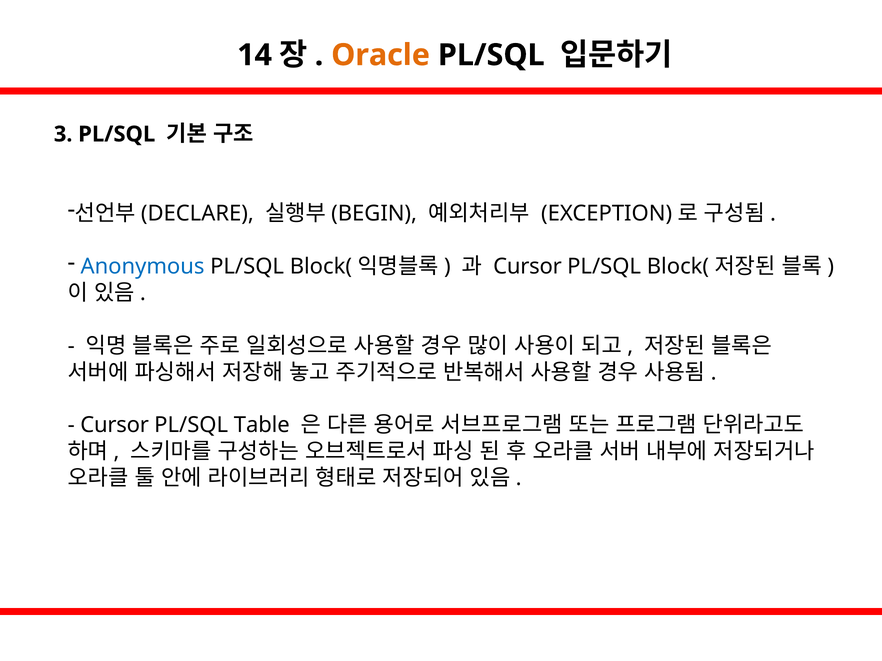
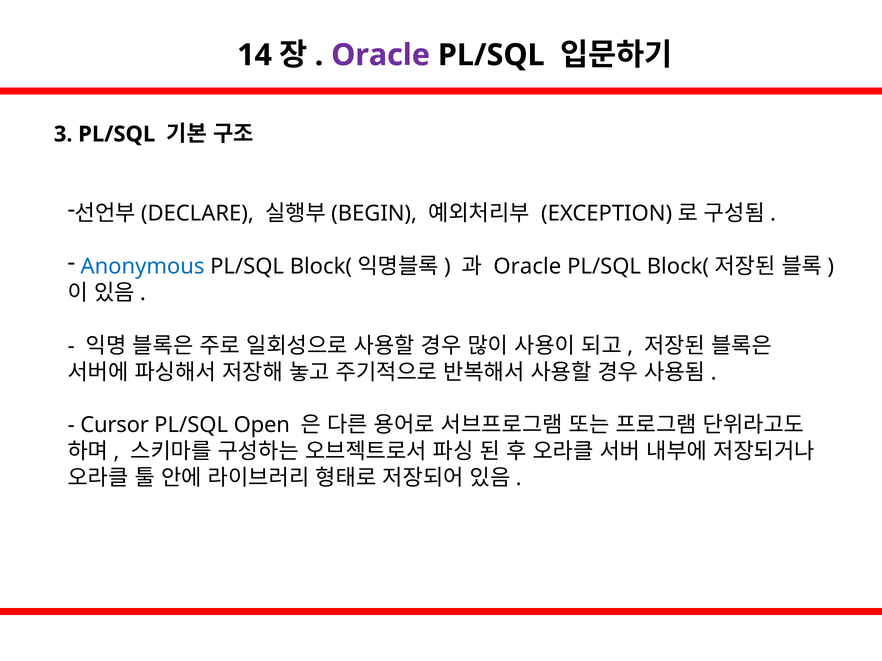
Oracle colour: orange -> purple (381, 55)
Cursor: Cursor -> Oracle (527, 267)
Table: Table -> Open (262, 426)
